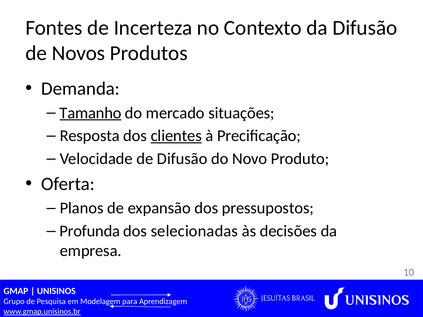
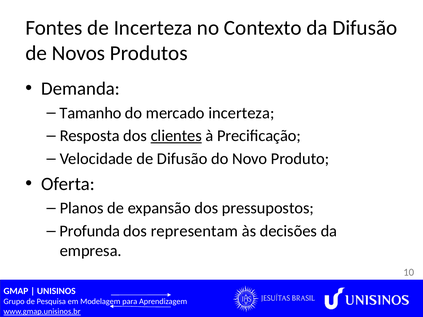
Tamanho underline: present -> none (91, 113)
mercado situações: situações -> incerteza (241, 113)
selecionadas: selecionadas -> representam (194, 231)
